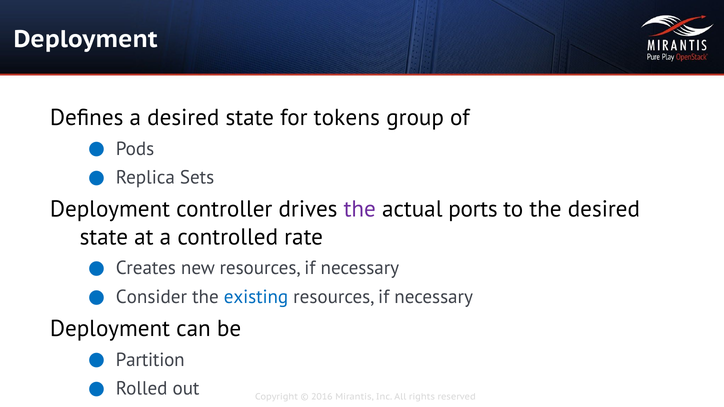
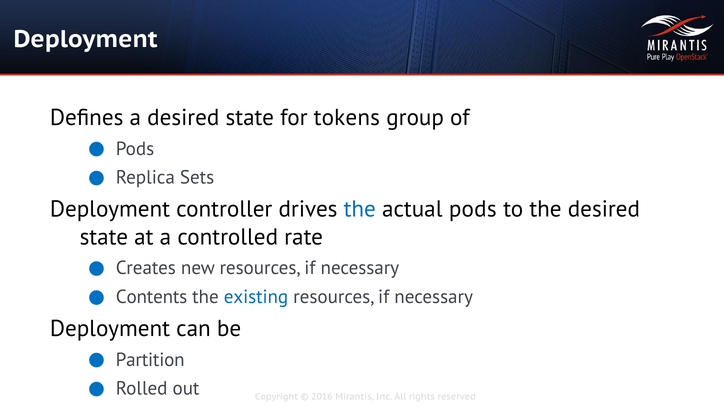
the colour: purple -> blue (360, 209)
actual ports: ports -> pods (473, 209)
Consider: Consider -> Contents (152, 297)
